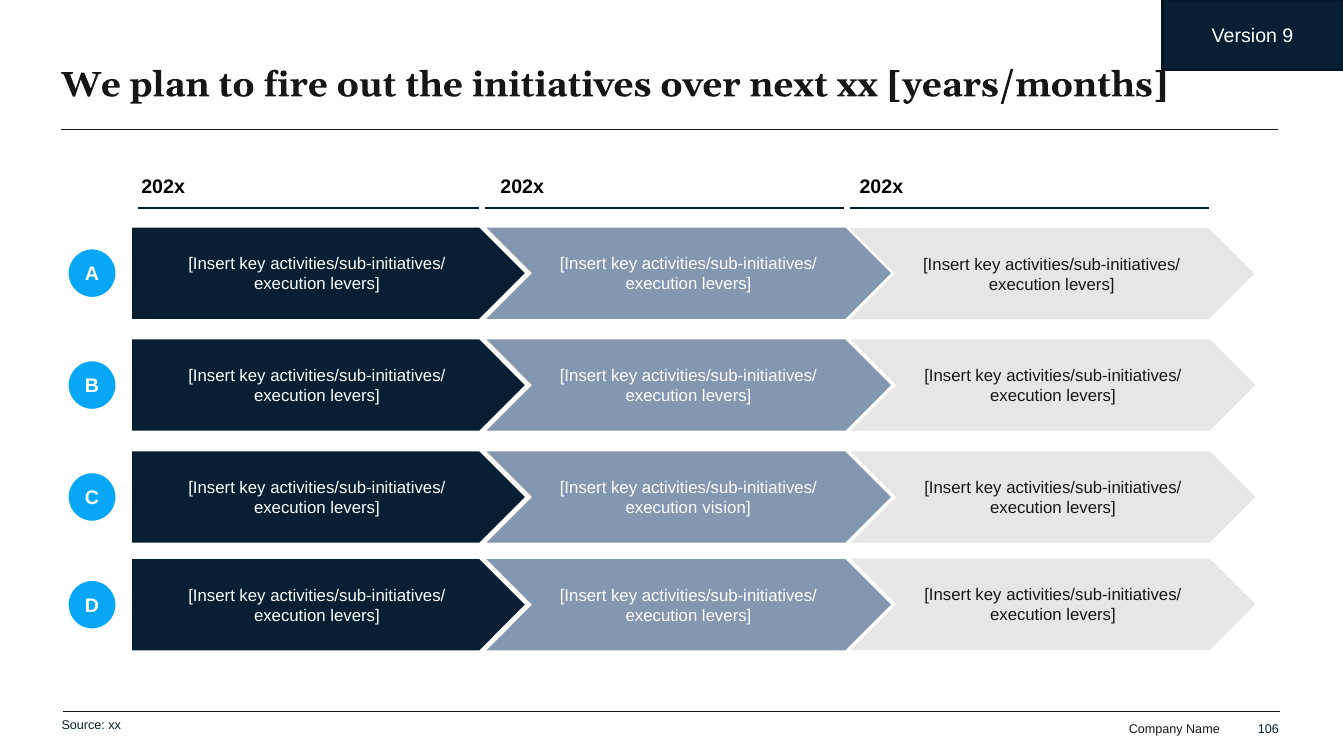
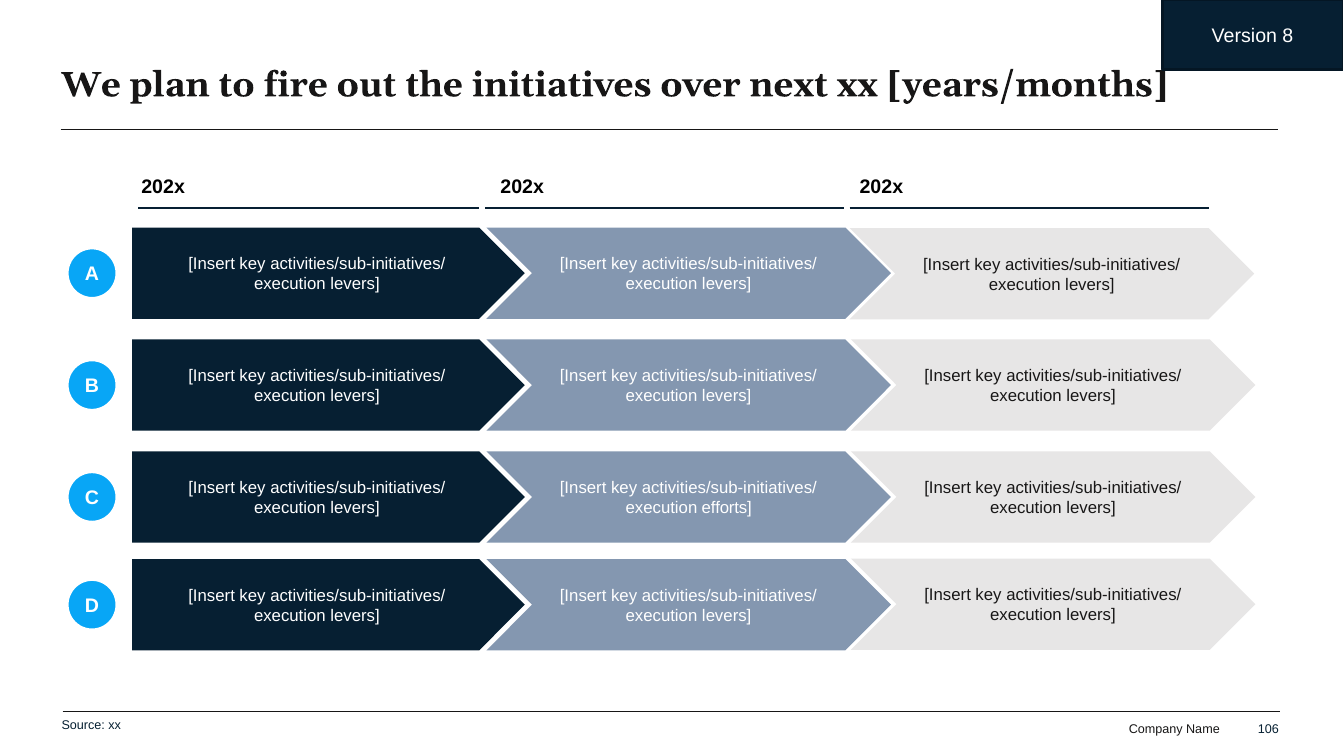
9: 9 -> 8 (1288, 36)
vision: vision -> efforts (727, 508)
